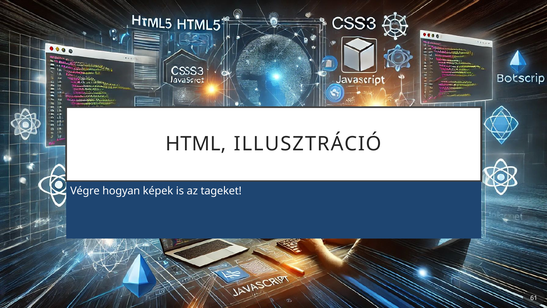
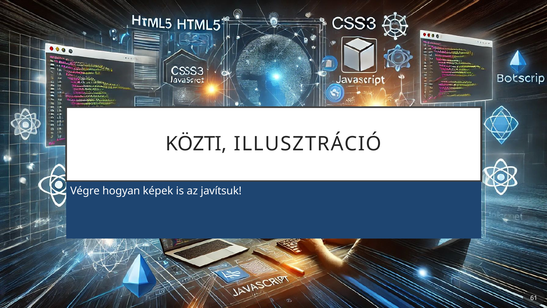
HTML: HTML -> KÖZTI (196, 144)
tageket: tageket -> javítsuk (221, 191)
